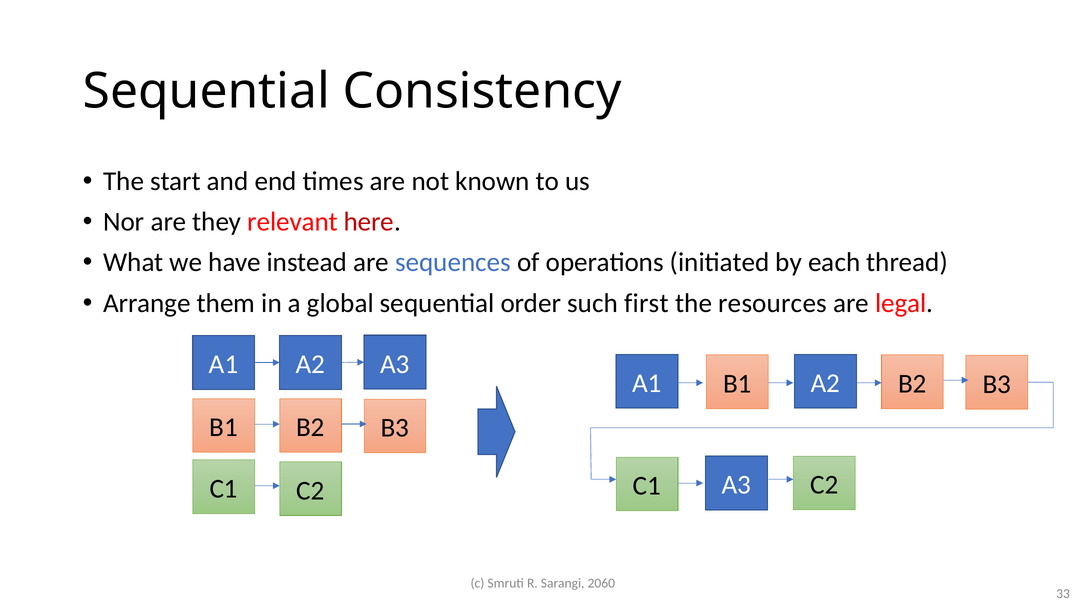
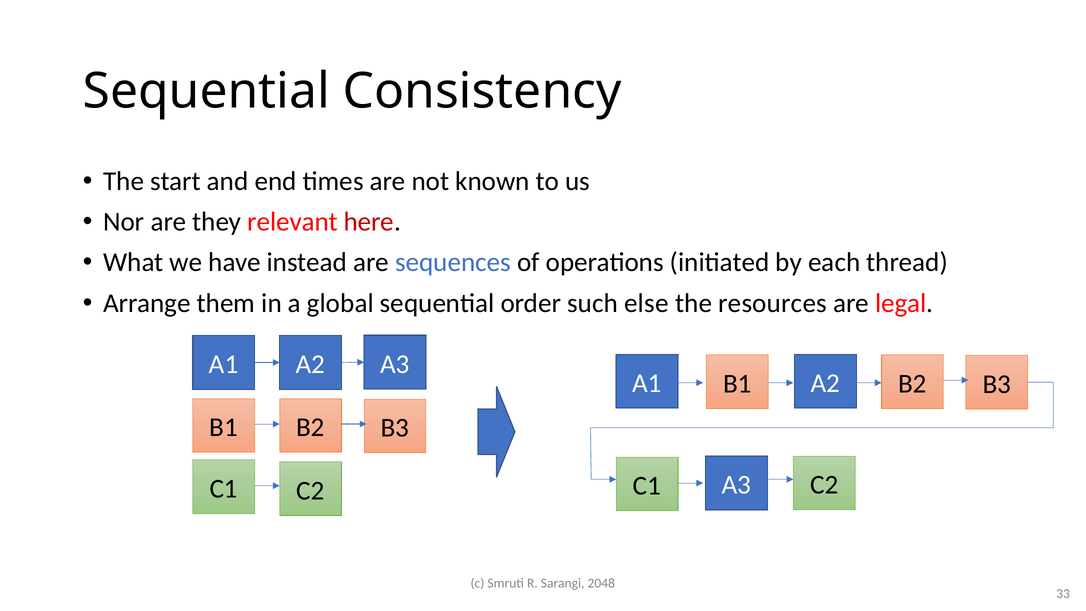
first: first -> else (646, 303)
2060: 2060 -> 2048 (601, 583)
